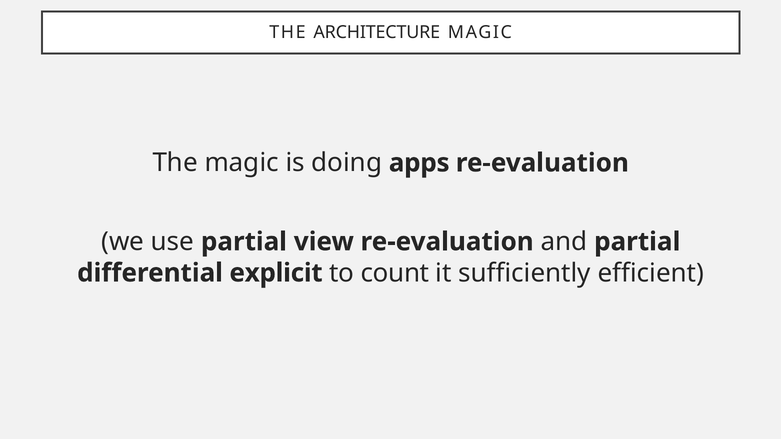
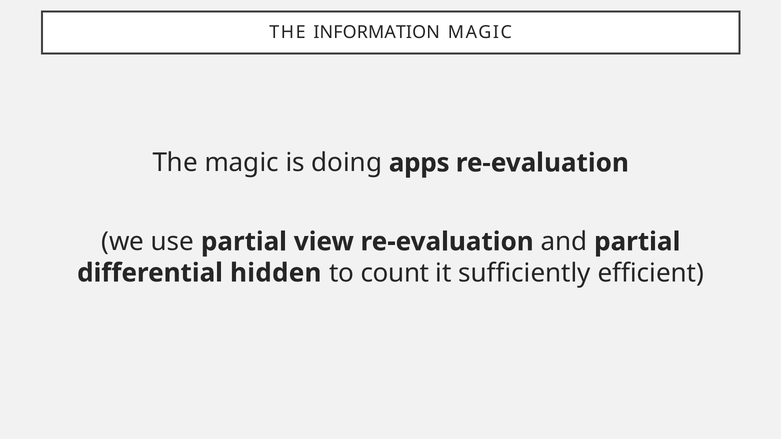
ARCHITECTURE: ARCHITECTURE -> INFORMATION (377, 33)
explicit: explicit -> hidden (276, 273)
